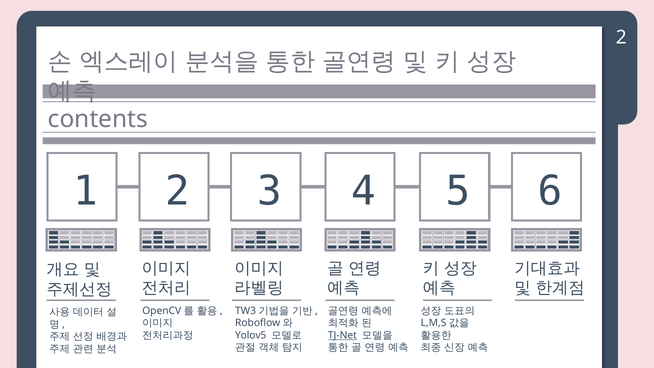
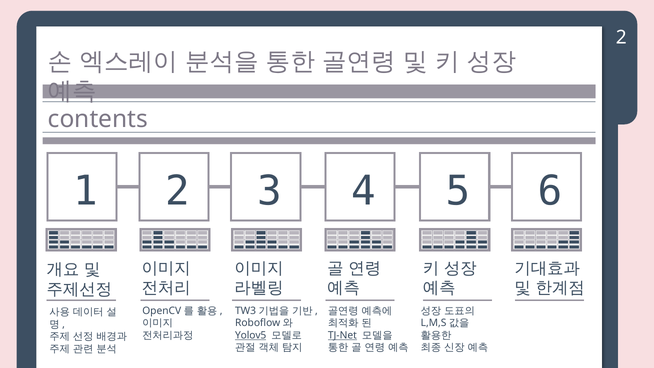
Yolov5 underline: none -> present (251, 335)
